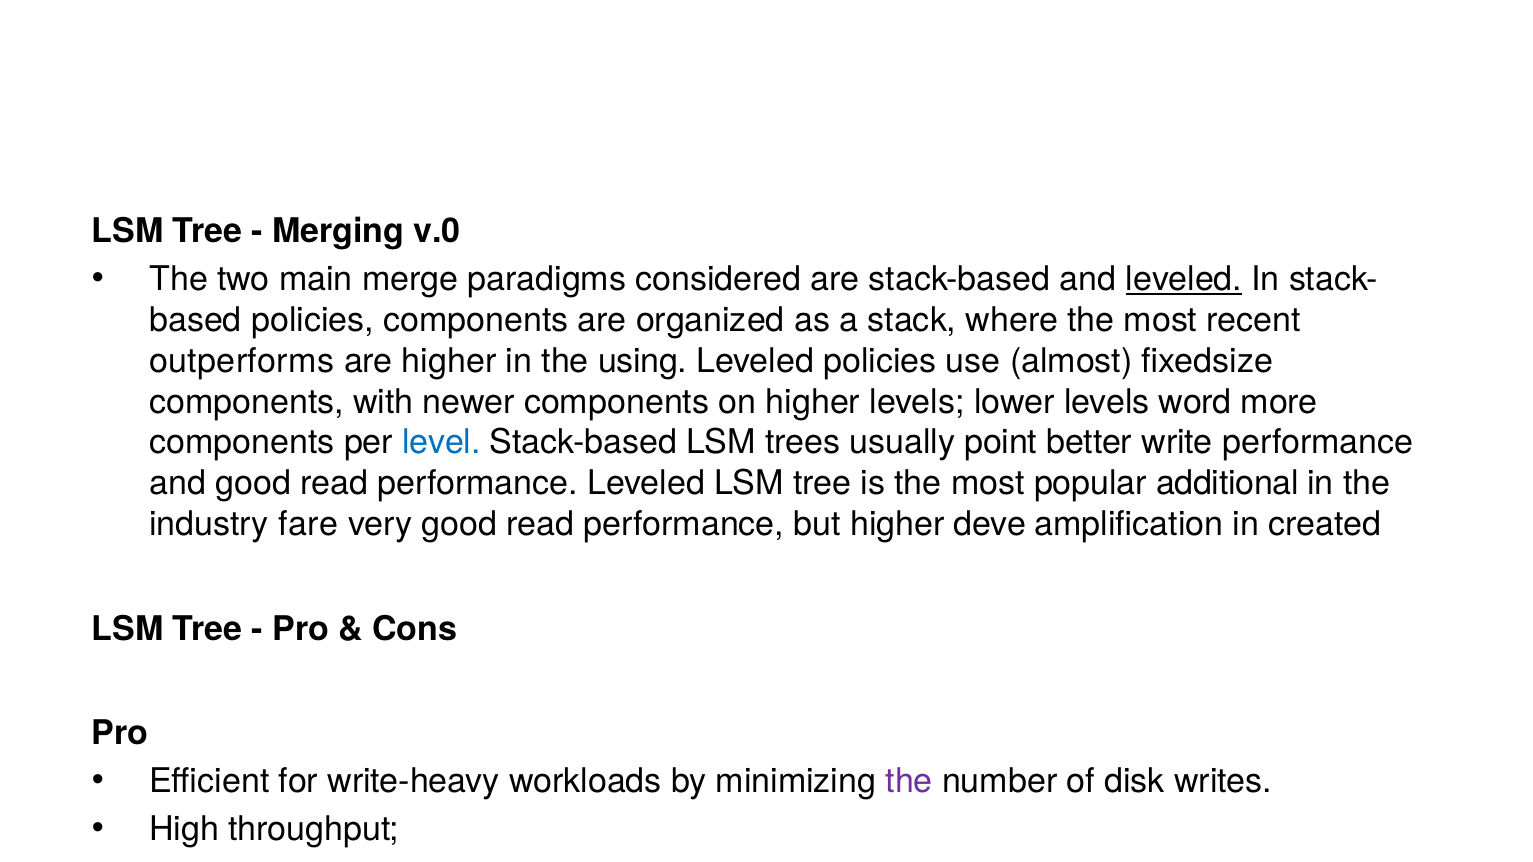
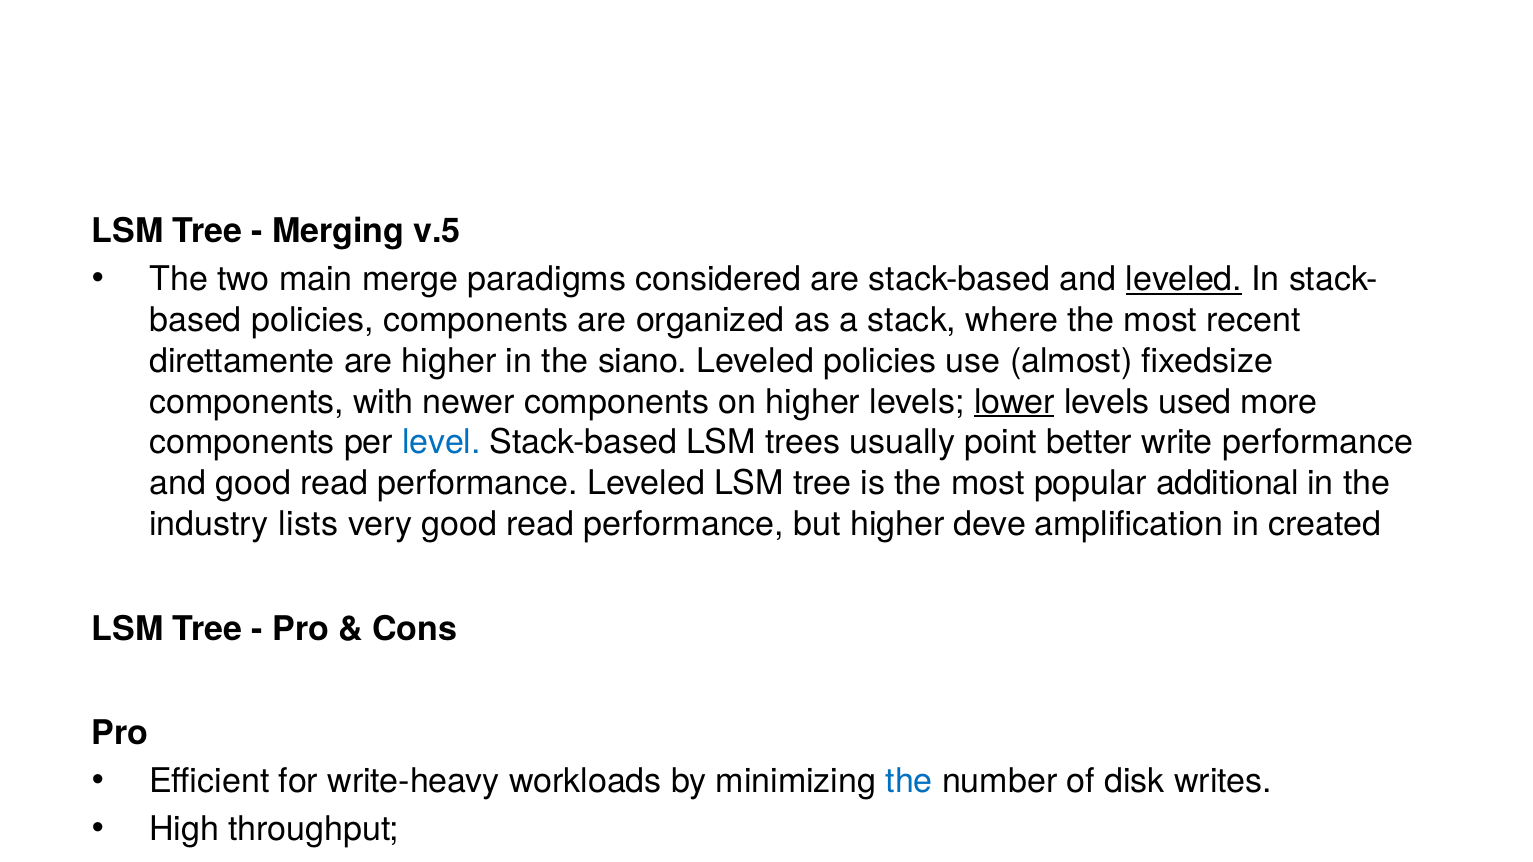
v.0: v.0 -> v.5 (437, 232)
outperforms: outperforms -> direttamente (242, 361)
using: using -> siano (643, 361)
lower underline: none -> present (1014, 402)
levels word: word -> used (1195, 402)
fare: fare -> lists (308, 525)
the colour: purple -> blue (909, 782)
